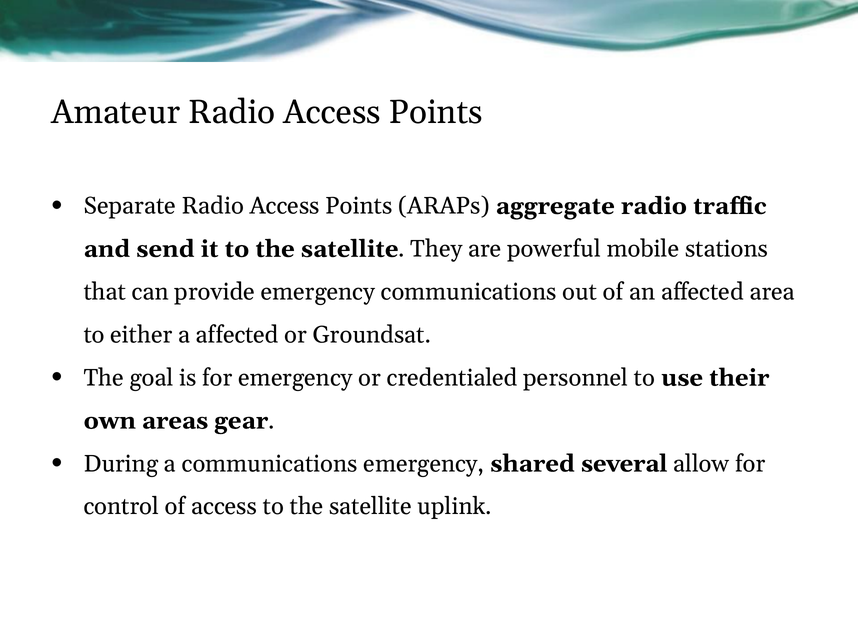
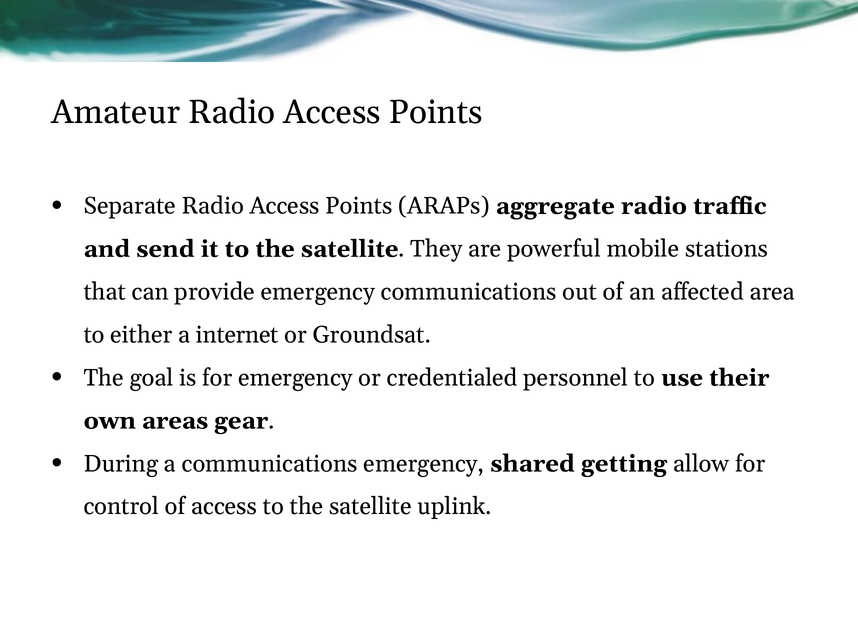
a affected: affected -> internet (237, 335)
several: several -> getting (624, 464)
